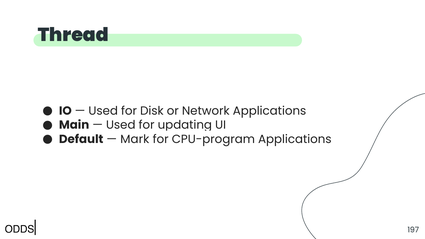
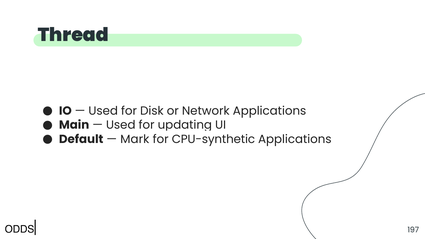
CPU-program: CPU-program -> CPU-synthetic (213, 139)
